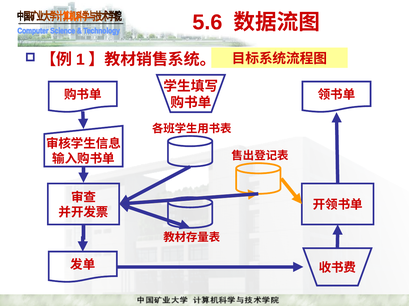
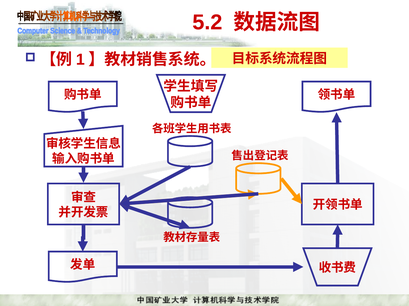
5.6: 5.6 -> 5.2 (208, 23)
